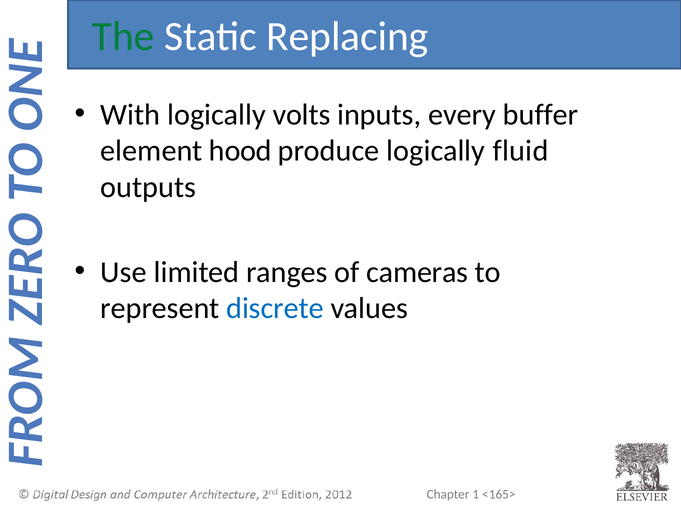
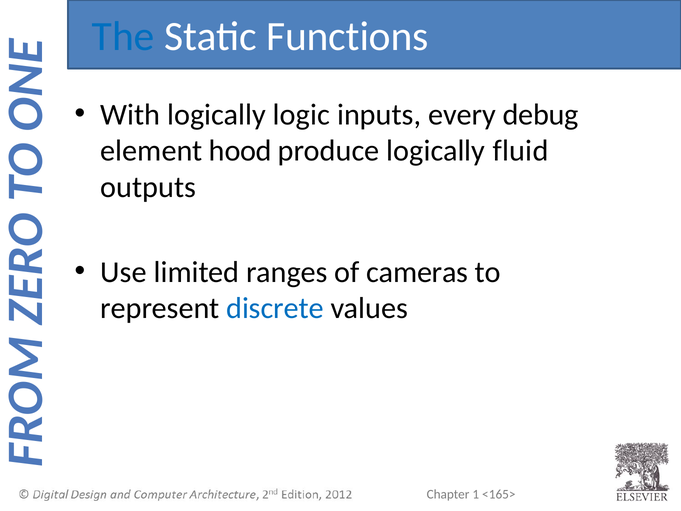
The colour: green -> blue (123, 36)
Replacing: Replacing -> Functions (347, 36)
volts: volts -> logic (301, 114)
buffer: buffer -> debug (541, 114)
